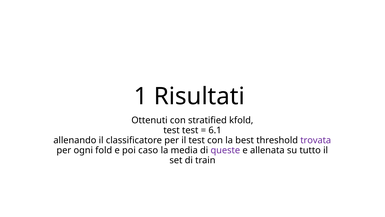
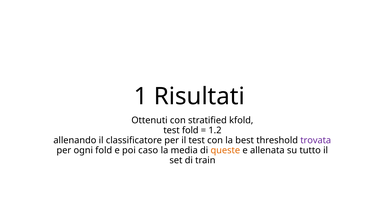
test test: test -> fold (190, 130)
6.1: 6.1 -> 1.2 (215, 130)
queste colour: purple -> orange (225, 150)
